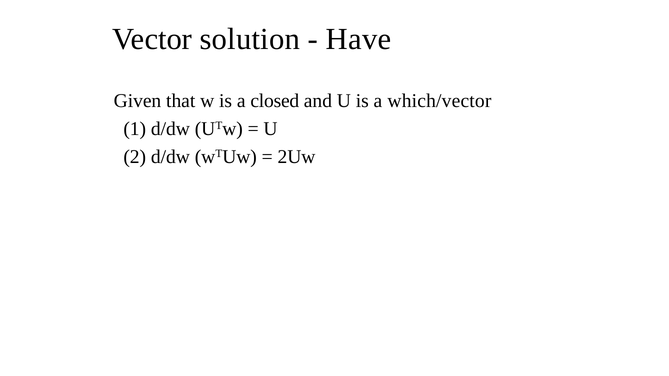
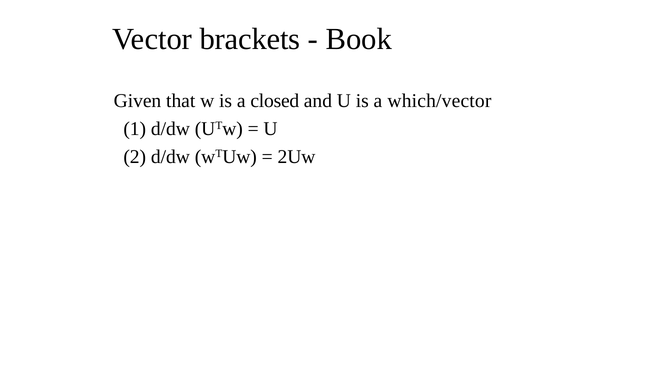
solution: solution -> brackets (250, 39)
Have: Have -> Book (359, 39)
